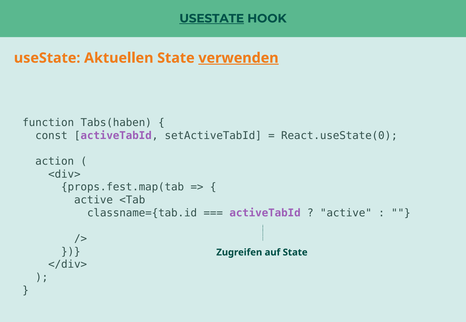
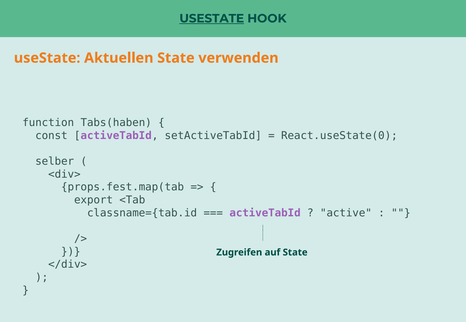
verwenden underline: present -> none (238, 58)
action: action -> selber (55, 162)
active: active -> export (94, 200)
